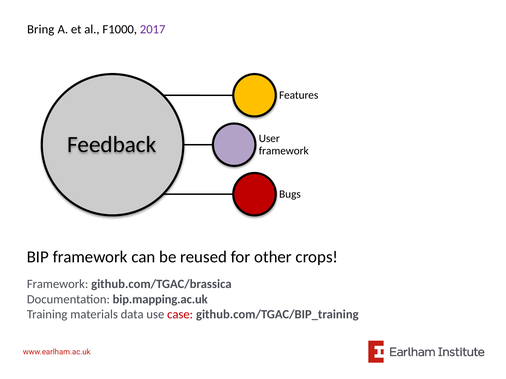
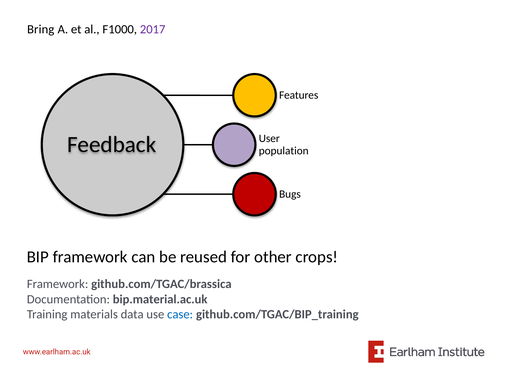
framework: framework -> population (284, 151)
bip.mapping.ac.uk: bip.mapping.ac.uk -> bip.material.ac.uk (160, 300)
case colour: red -> blue (180, 315)
